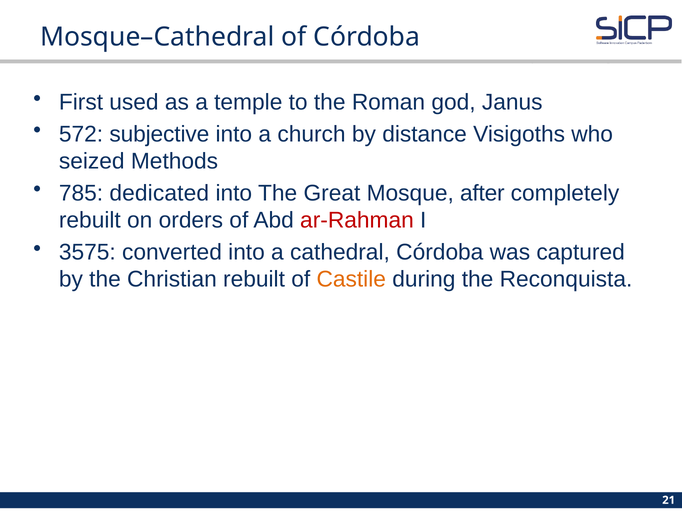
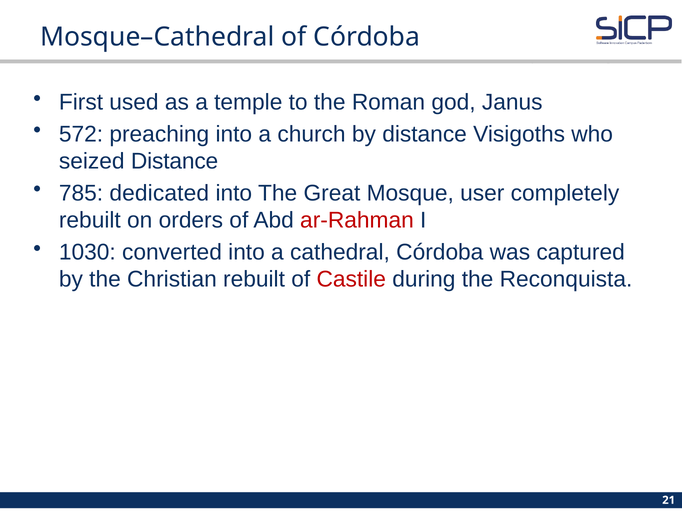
subjective: subjective -> preaching (159, 134)
seized Methods: Methods -> Distance (175, 162)
after: after -> user (482, 193)
3575: 3575 -> 1030 (87, 252)
Castile colour: orange -> red (351, 280)
